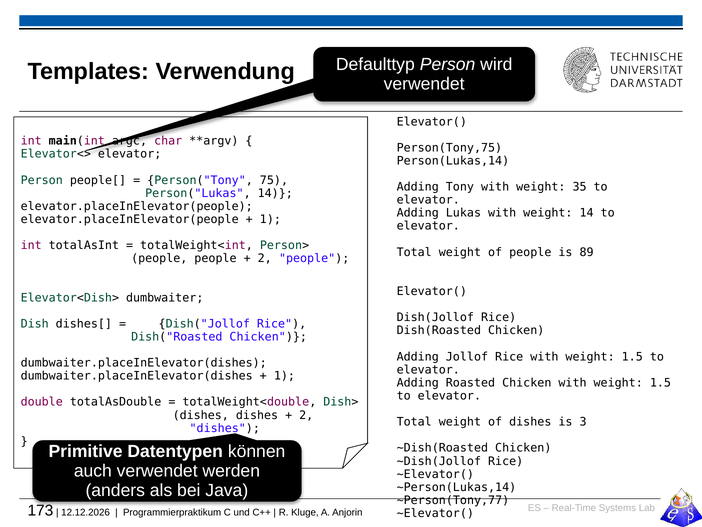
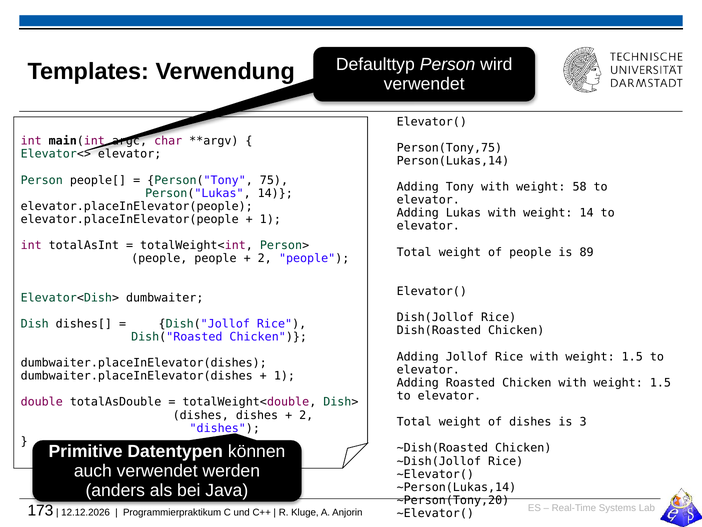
35: 35 -> 58 (580, 187)
~Person(Tony,77: ~Person(Tony,77 -> ~Person(Tony,20 (453, 500)
